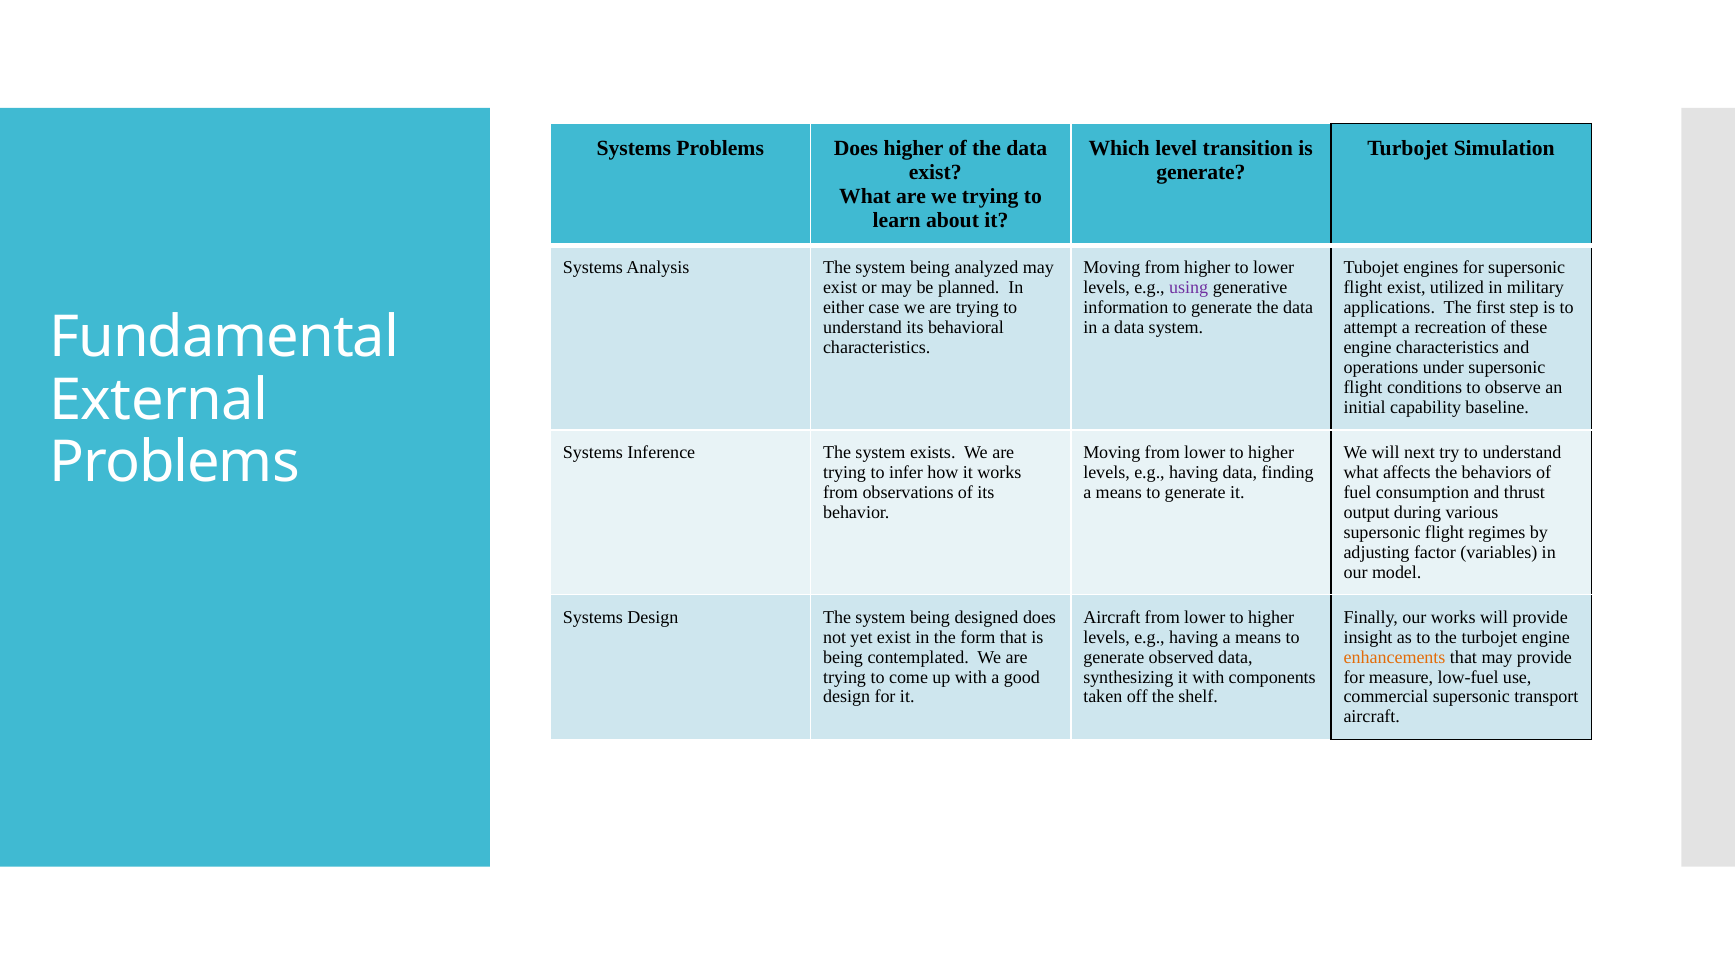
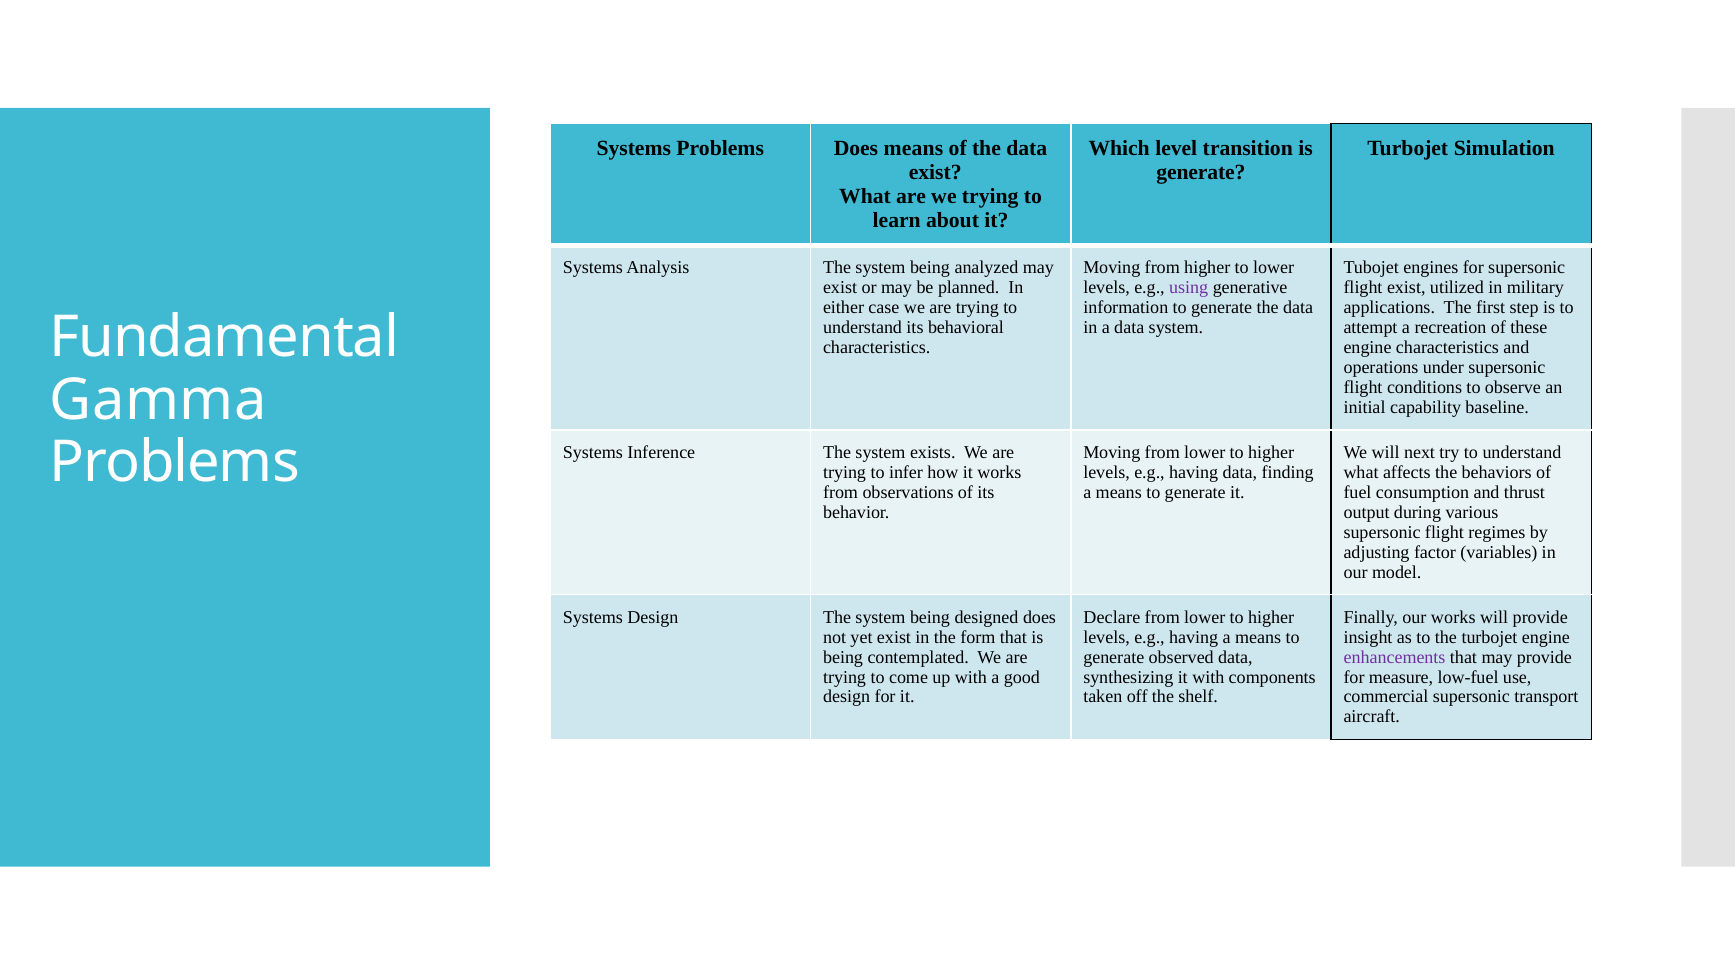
Does higher: higher -> means (913, 148)
External: External -> Gamma (158, 400)
Aircraft: Aircraft -> Declare (1112, 617)
enhancements colour: orange -> purple (1395, 657)
